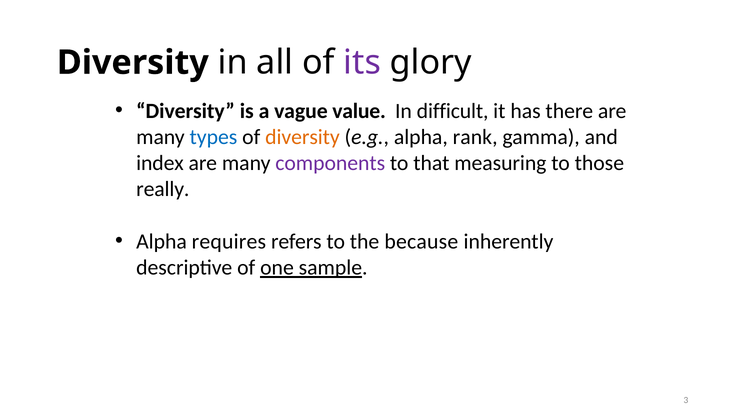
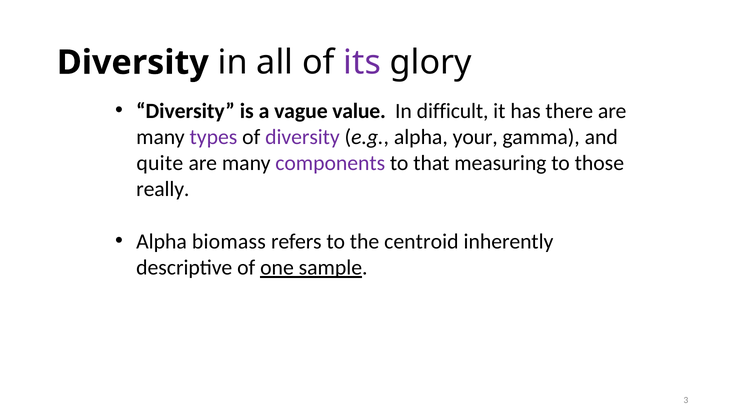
types colour: blue -> purple (213, 137)
diversity colour: orange -> purple (302, 137)
rank: rank -> your (475, 137)
index: index -> quite (160, 163)
requires: requires -> biomass (229, 241)
because: because -> centroid (421, 241)
